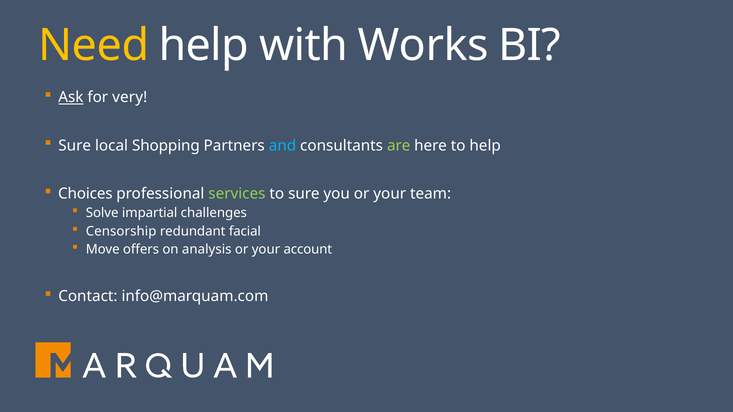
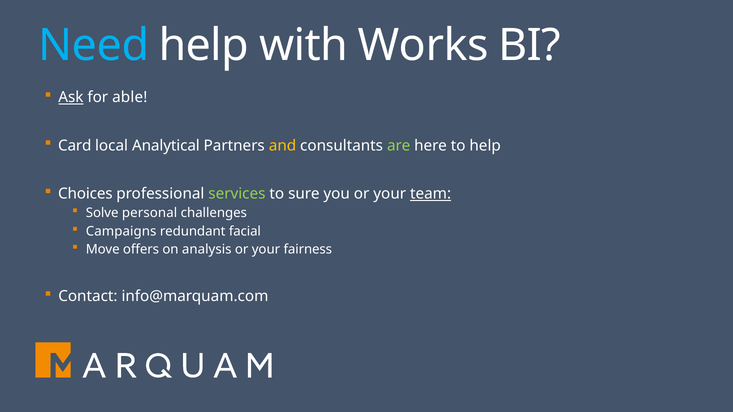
Need colour: yellow -> light blue (94, 45)
very: very -> able (130, 97)
Sure: Sure -> Card (75, 146)
Shopping: Shopping -> Analytical (166, 146)
and colour: light blue -> yellow (283, 146)
team underline: none -> present (431, 194)
impartial: impartial -> personal (150, 213)
Censorship: Censorship -> Campaigns (121, 231)
account: account -> fairness (308, 249)
